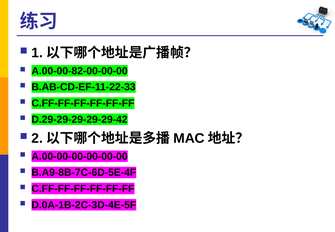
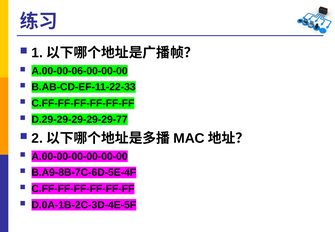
A.00-00-82-00-00-00: A.00-00-82-00-00-00 -> A.00-00-06-00-00-00 (80, 71)
D.29-29-29-29-29-42: D.29-29-29-29-29-42 -> D.29-29-29-29-29-77 (80, 119)
